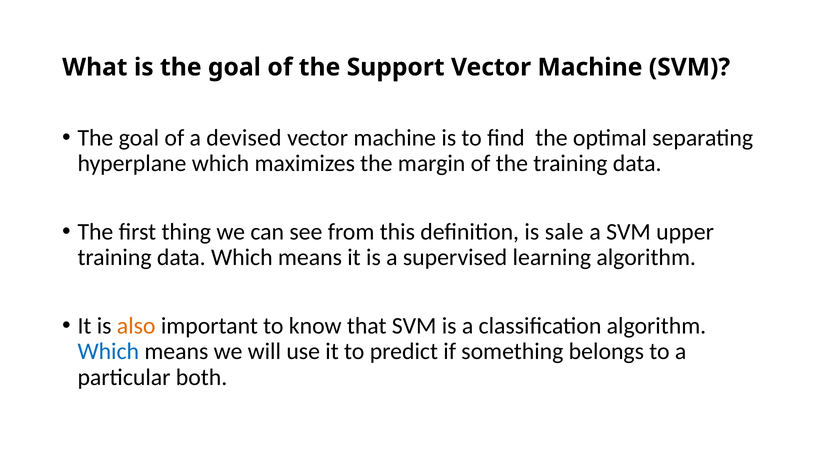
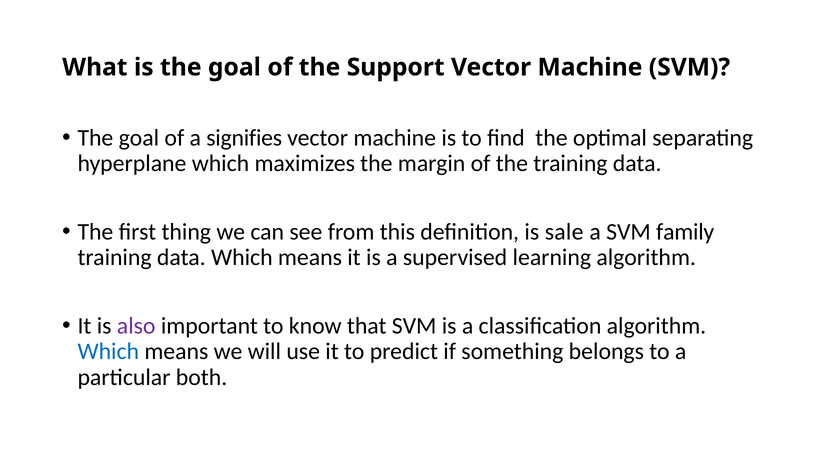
devised: devised -> signifies (244, 138)
upper: upper -> family (685, 232)
also colour: orange -> purple (136, 326)
